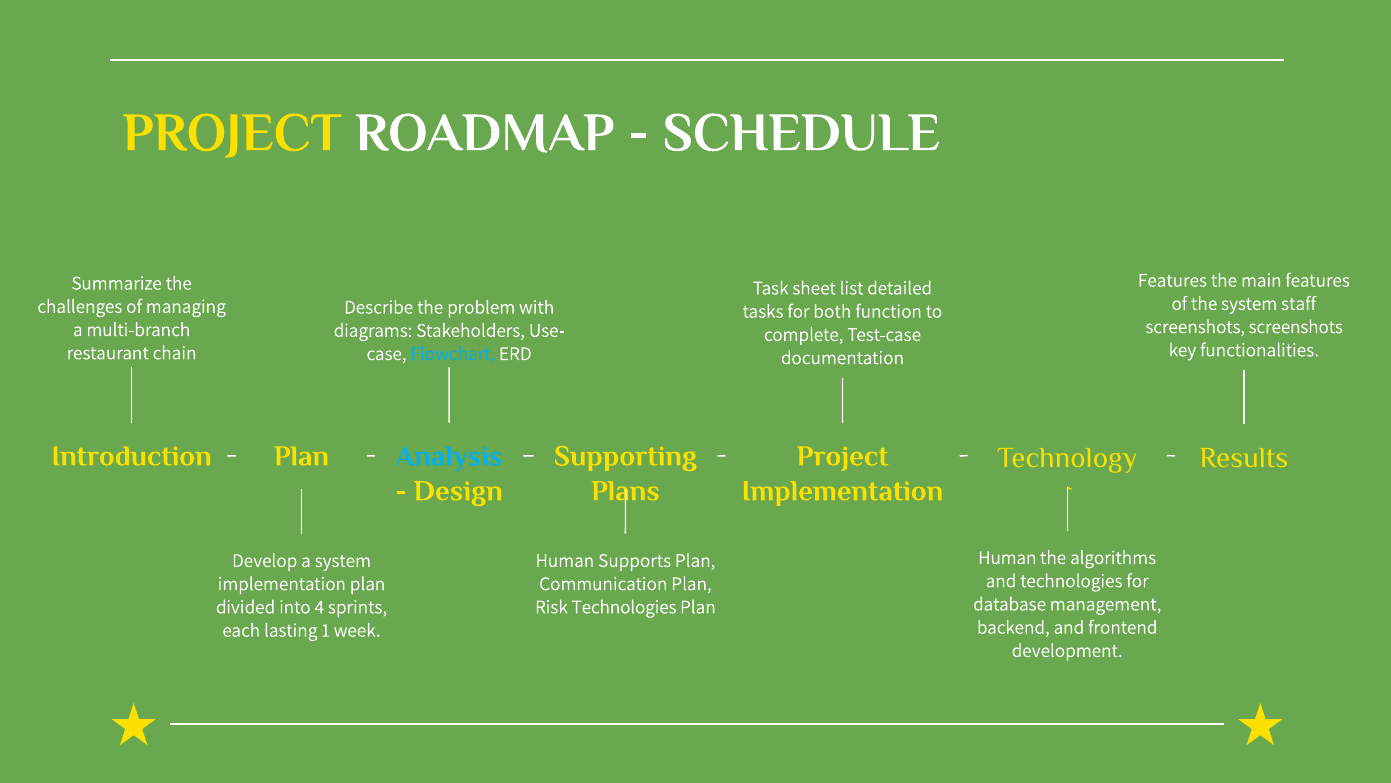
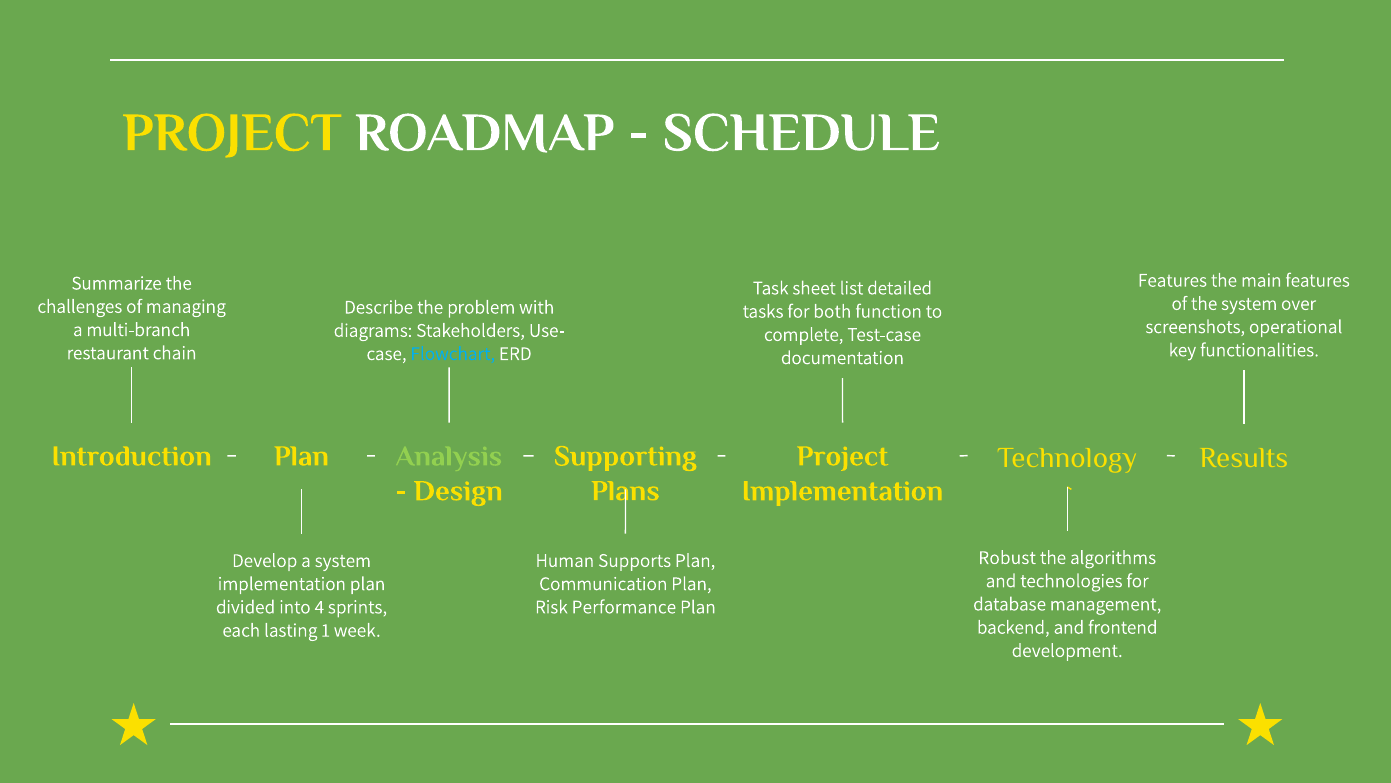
staff: staff -> over (1299, 303)
screenshots screenshots: screenshots -> operational (1296, 327)
Analysis colour: light blue -> light green (449, 456)
Human: Human -> Robust (1007, 557)
Risk Technologies: Technologies -> Performance (624, 607)
